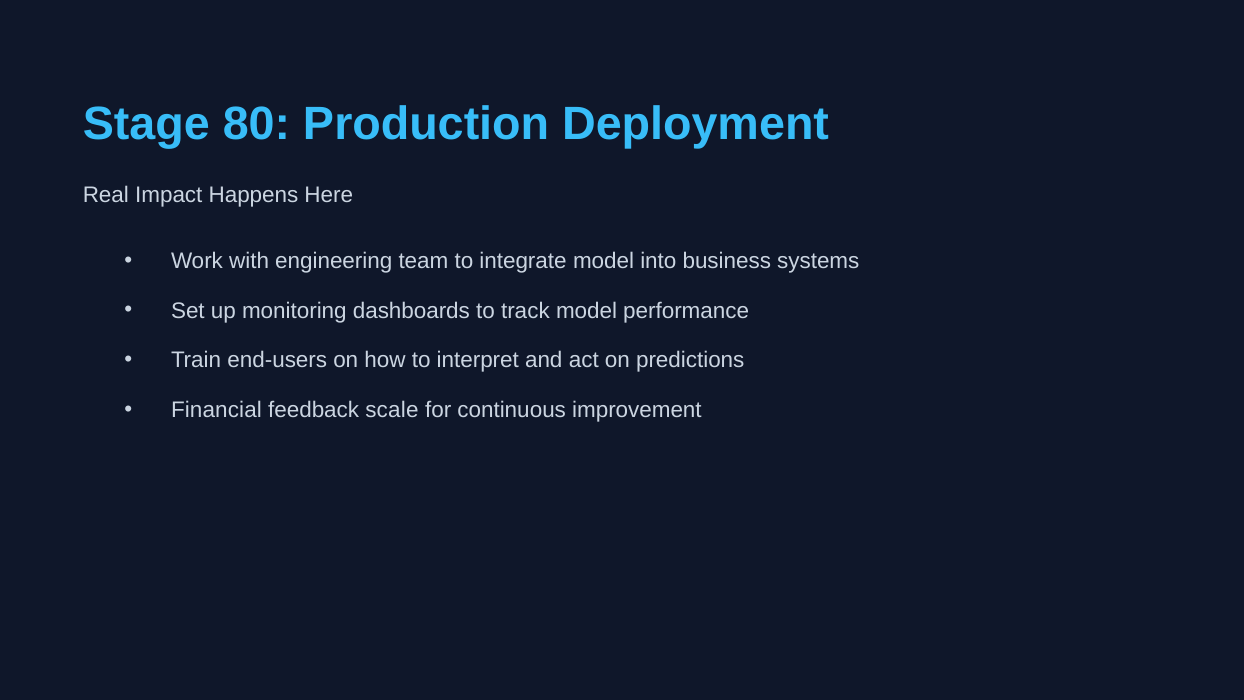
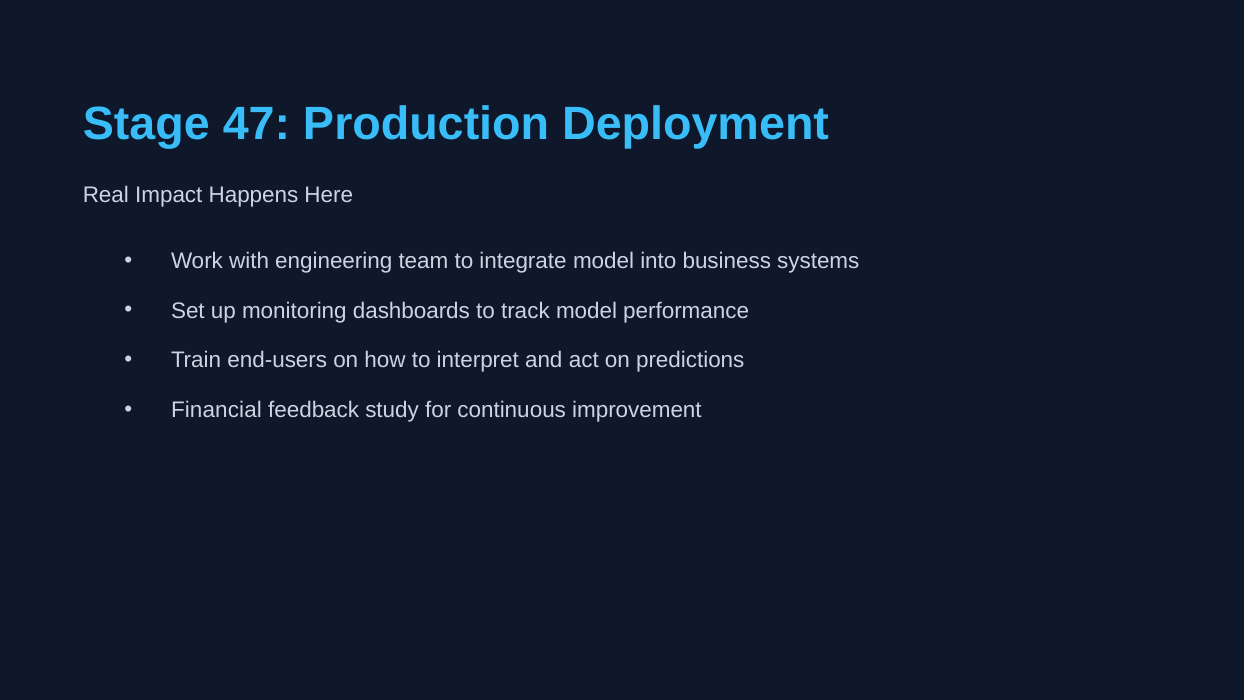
80: 80 -> 47 (256, 124)
scale: scale -> study (392, 410)
